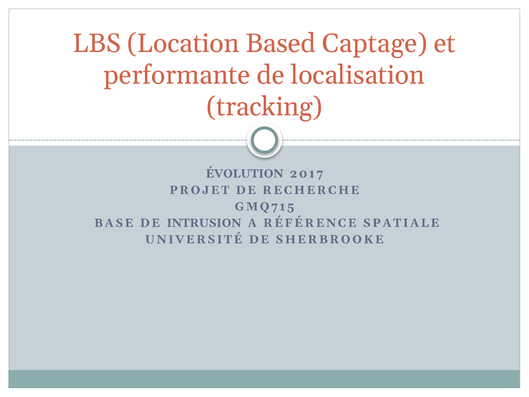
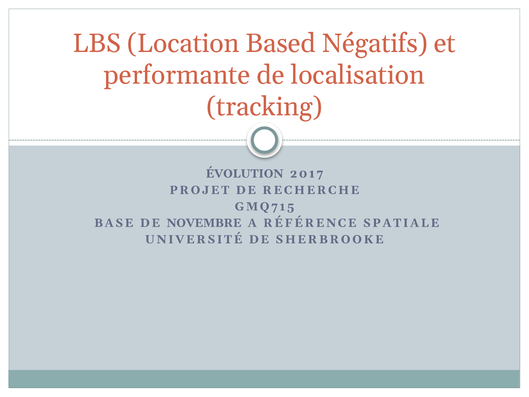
Captage: Captage -> Négatifs (375, 43)
INTRUSION: INTRUSION -> NOVEMBRE (204, 223)
